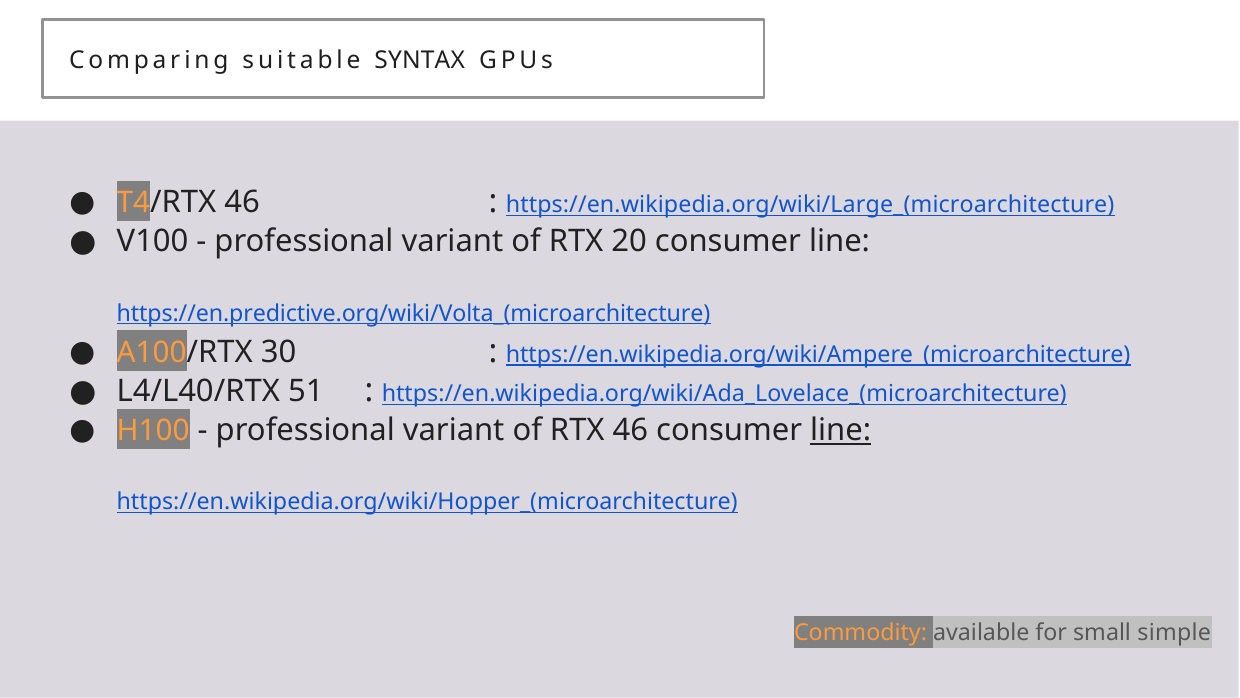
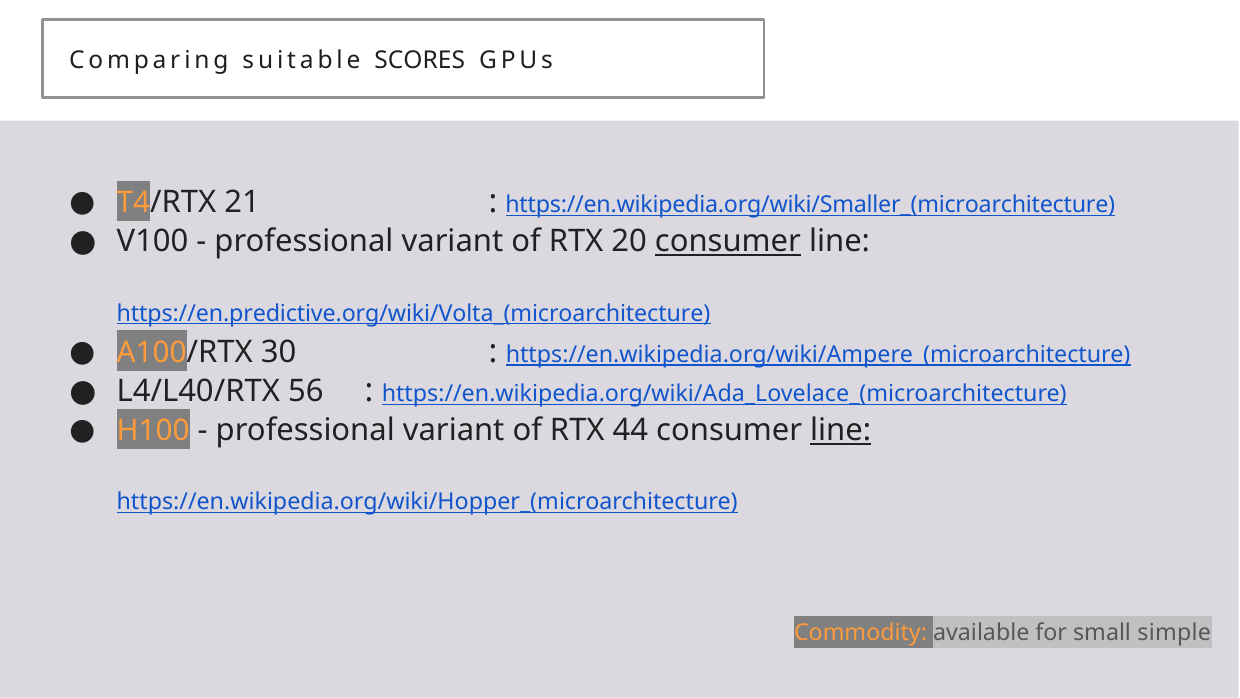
SYNTAX: SYNTAX -> SCORES (420, 61)
T4/RTX 46: 46 -> 21 (242, 202)
https://en.wikipedia.org/wiki/Large_(microarchitecture: https://en.wikipedia.org/wiki/Large_(microarchitecture -> https://en.wikipedia.org/wiki/Smaller_(microarchitecture (810, 205)
consumer underline: none -> present (728, 241)
51: 51 -> 56 (306, 391)
RTX 46: 46 -> 44 (630, 430)
